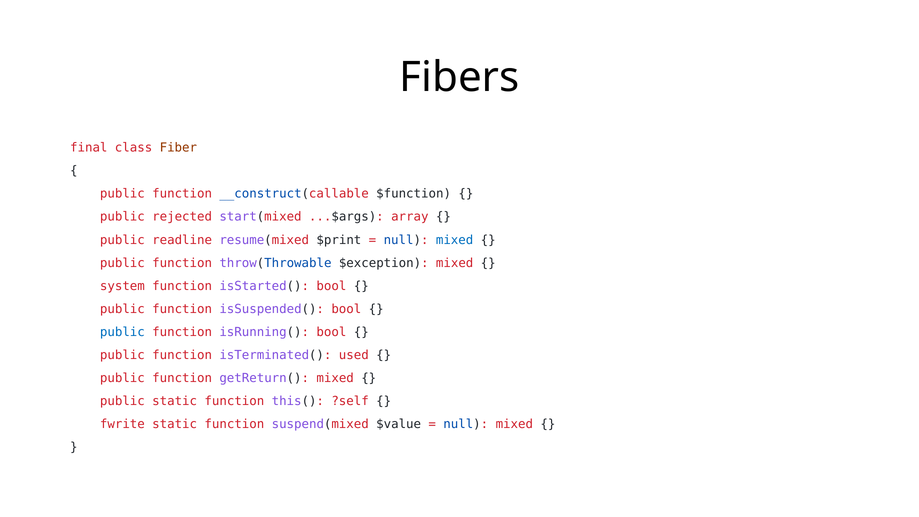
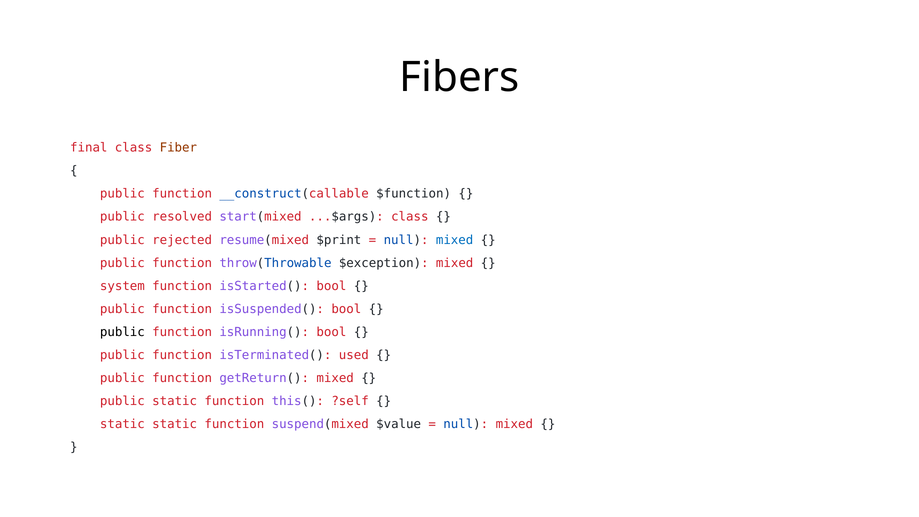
rejected: rejected -> resolved (182, 217)
...$args array: array -> class (410, 217)
readline: readline -> rejected (182, 240)
public colour: blue -> black (122, 332)
fwrite: fwrite -> static (122, 424)
